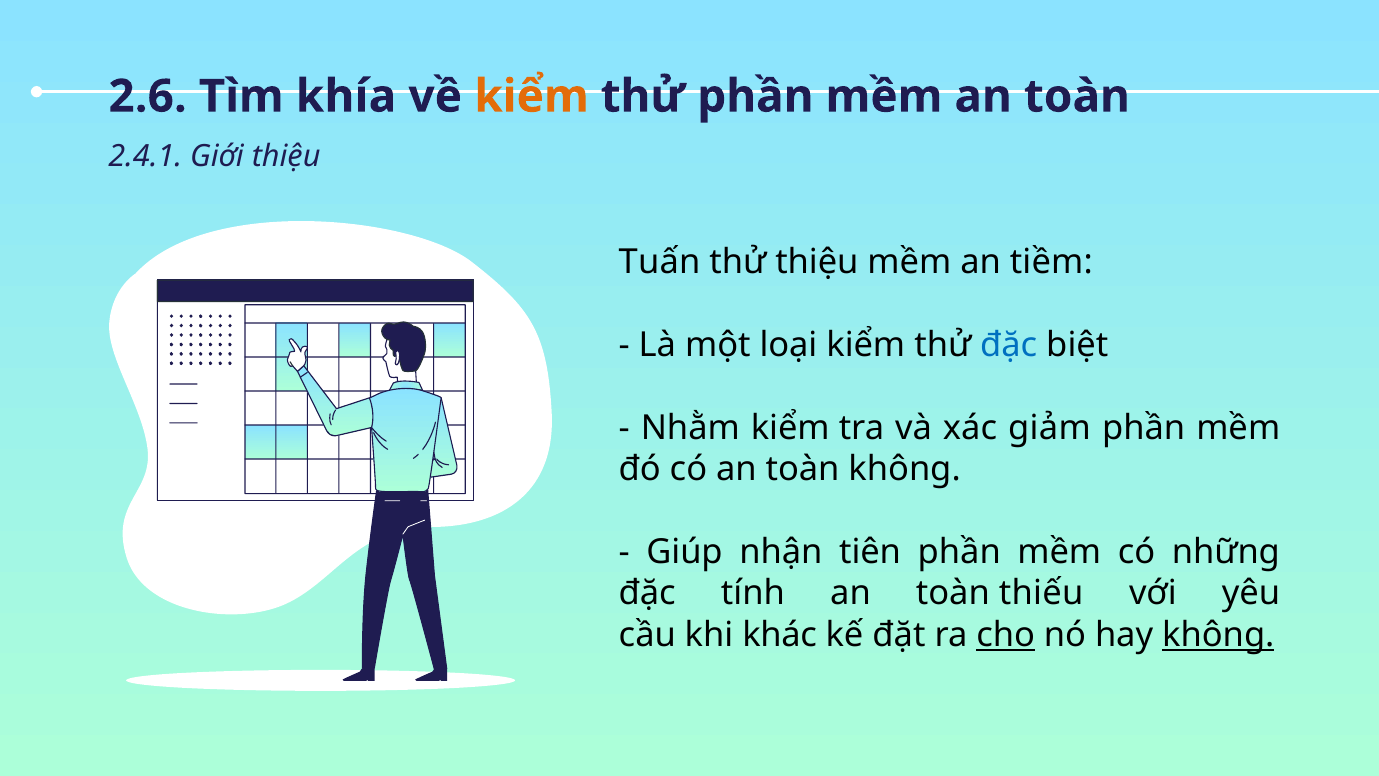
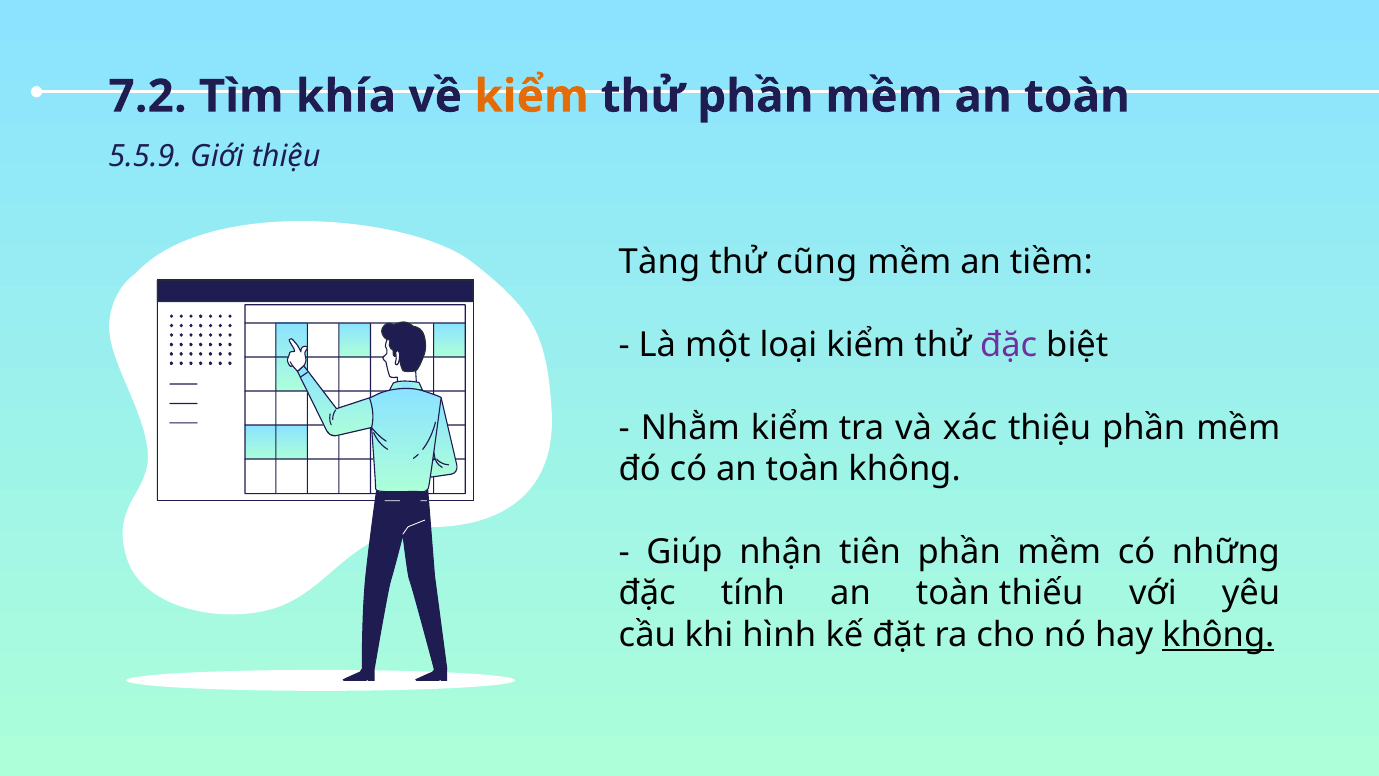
2.6: 2.6 -> 7.2 (148, 96)
2.4.1: 2.4.1 -> 5.5.9 (145, 157)
Tuấn: Tuấn -> Tàng (659, 262)
thử thiệu: thiệu -> cũng (817, 262)
đặc colour: blue -> purple (1009, 345)
xác giảm: giảm -> thiệu (1050, 428)
khác: khác -> hình (779, 635)
cho underline: present -> none (1006, 635)
